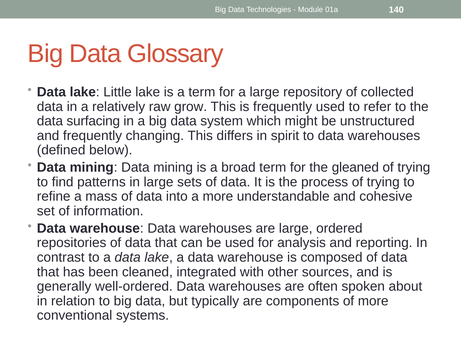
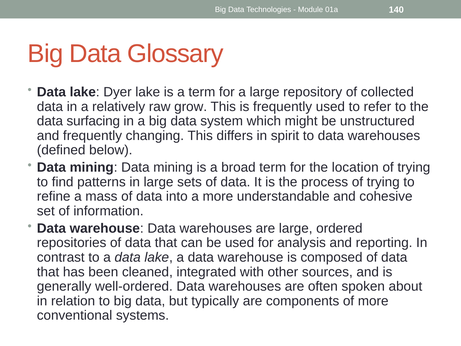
Little: Little -> Dyer (118, 92)
gleaned: gleaned -> location (355, 167)
